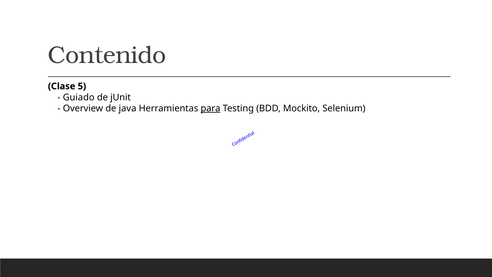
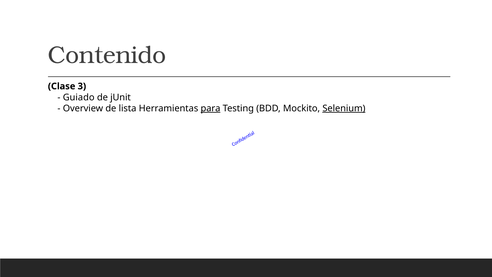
5: 5 -> 3 (82, 86)
java: java -> lista (128, 108)
Selenium underline: none -> present (344, 108)
